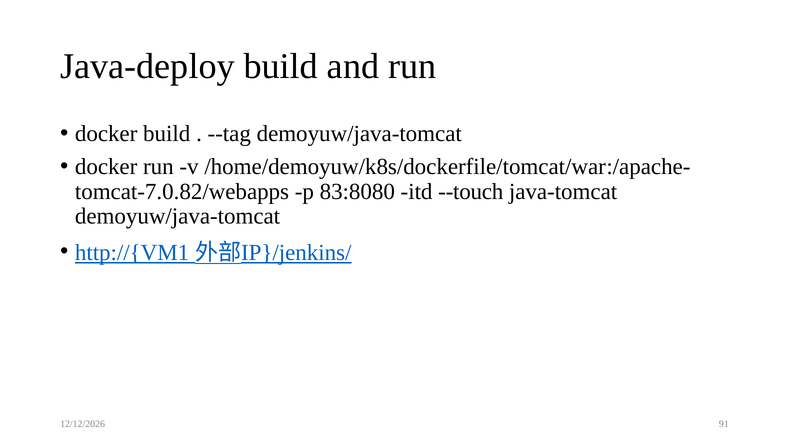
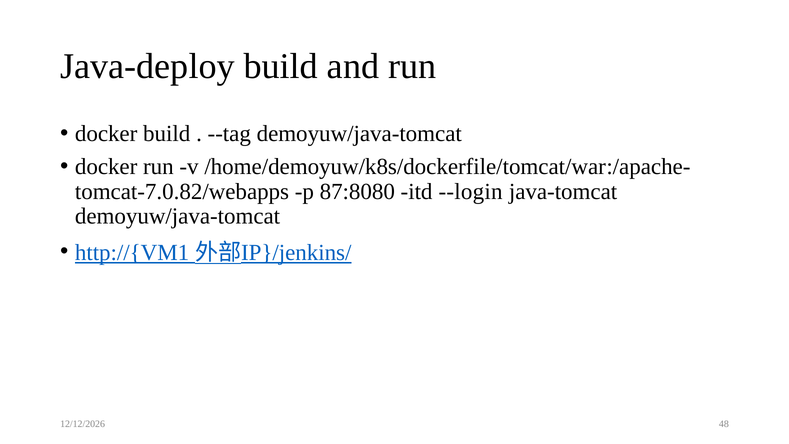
83:8080: 83:8080 -> 87:8080 (357, 191)
--touch: --touch -> --login (471, 191)
91: 91 -> 48 (724, 424)
